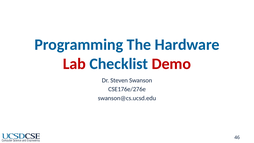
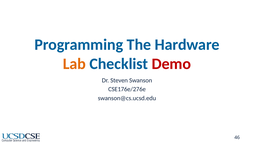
Lab colour: red -> orange (74, 64)
